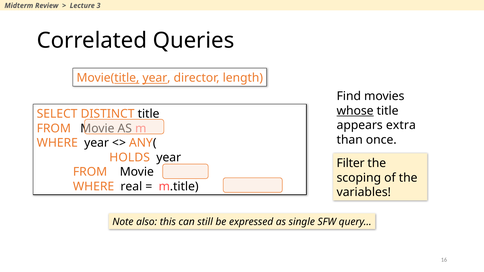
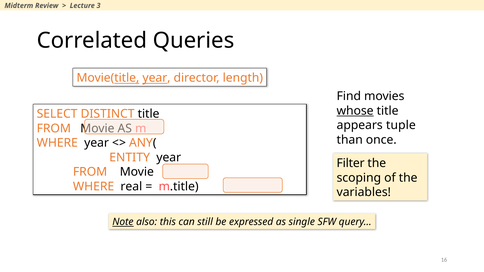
extra: extra -> tuple (401, 125)
HOLDS: HOLDS -> ENTITY (130, 158)
Note underline: none -> present (123, 222)
